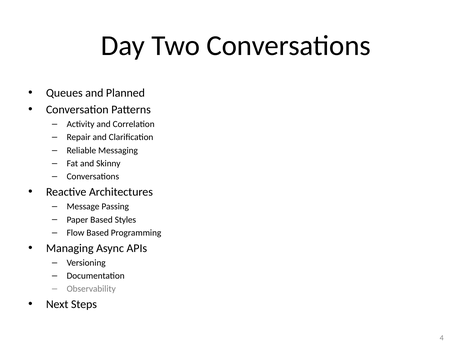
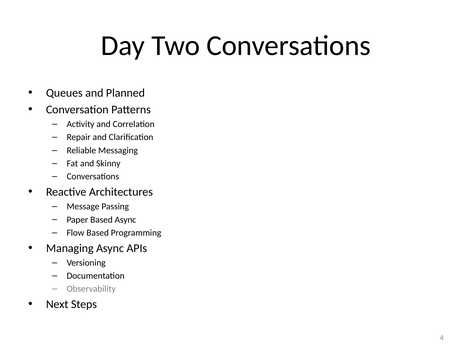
Based Styles: Styles -> Async (125, 220)
